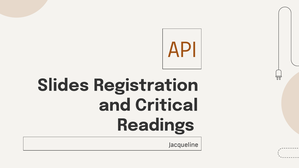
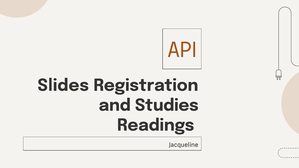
Critical: Critical -> Studies (167, 105)
